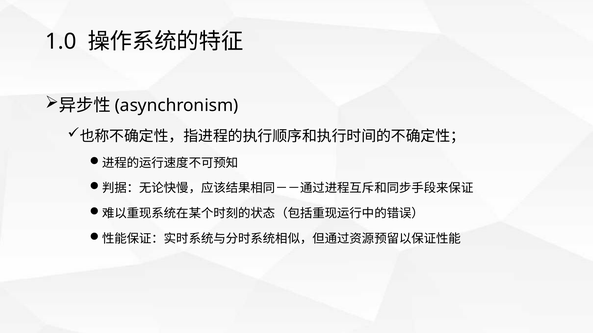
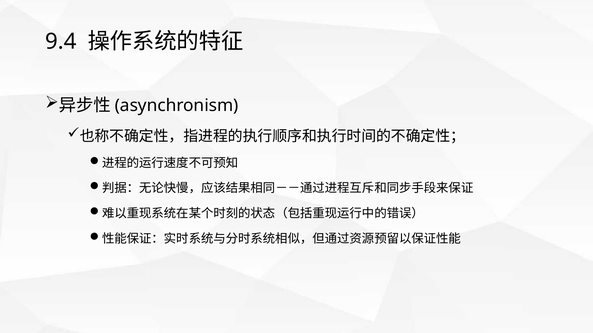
1.0: 1.0 -> 9.4 (61, 42)
